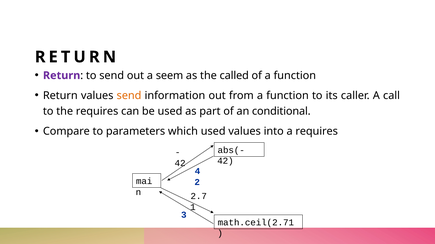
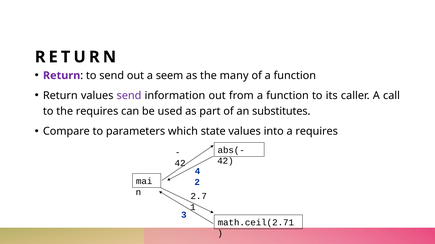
called: called -> many (234, 76)
send colour: orange -> purple (129, 96)
conditional: conditional -> substitutes (281, 112)
which used: used -> state (213, 132)
